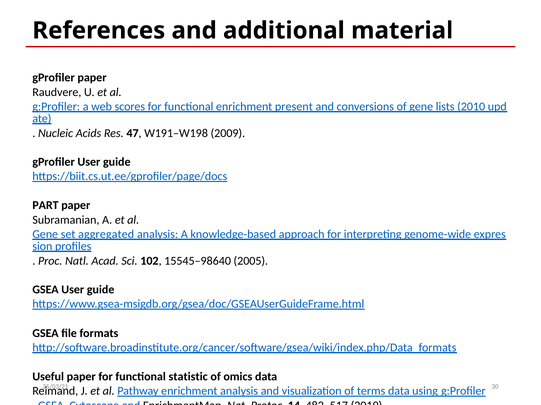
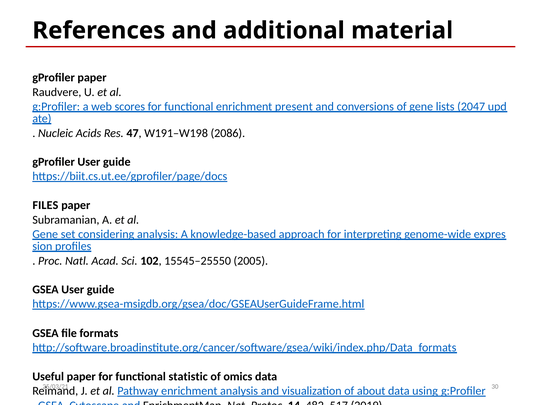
2010: 2010 -> 2047 (471, 107)
2009: 2009 -> 2086 (228, 133)
PART: PART -> FILES (45, 206)
aggregated: aggregated -> considering (106, 235)
15545–98640: 15545–98640 -> 15545–25550 (198, 261)
terms: terms -> about (371, 392)
